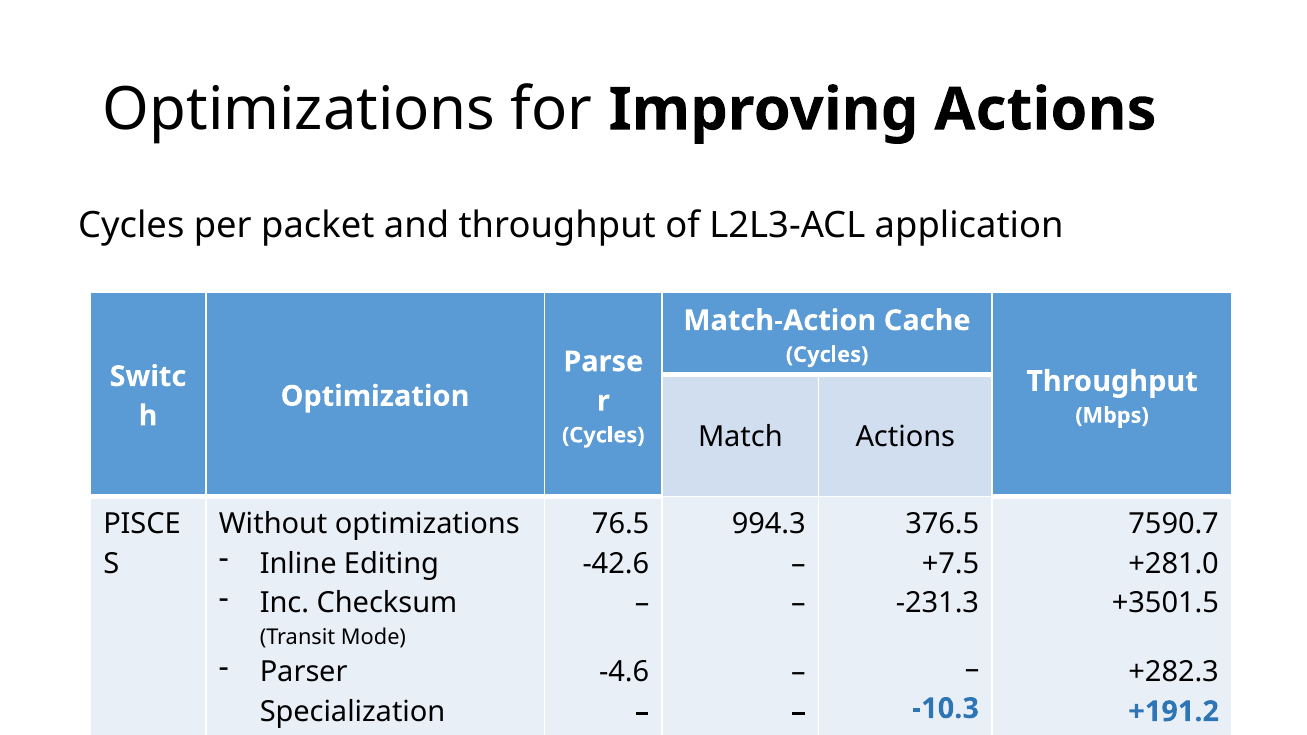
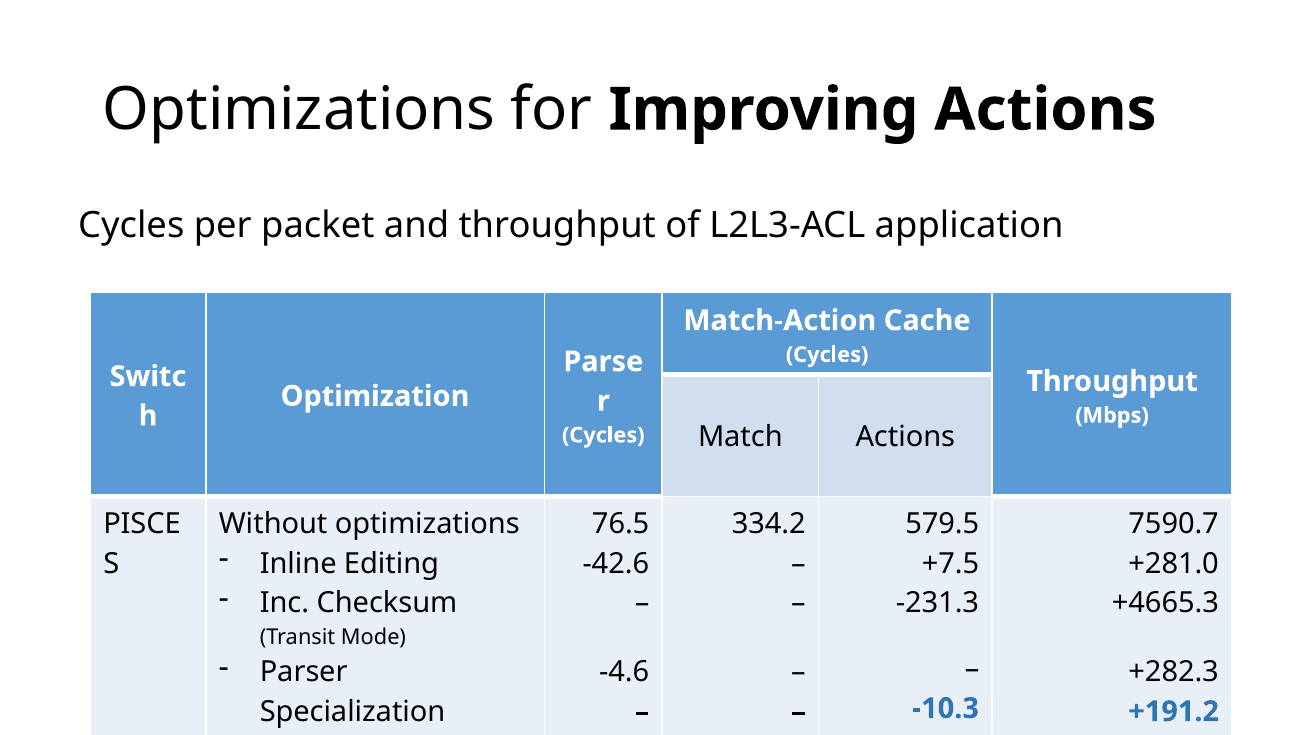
994.3: 994.3 -> 334.2 (769, 524)
376.5: 376.5 -> 579.5 (942, 524)
+3501.5: +3501.5 -> +4665.3 (1165, 603)
